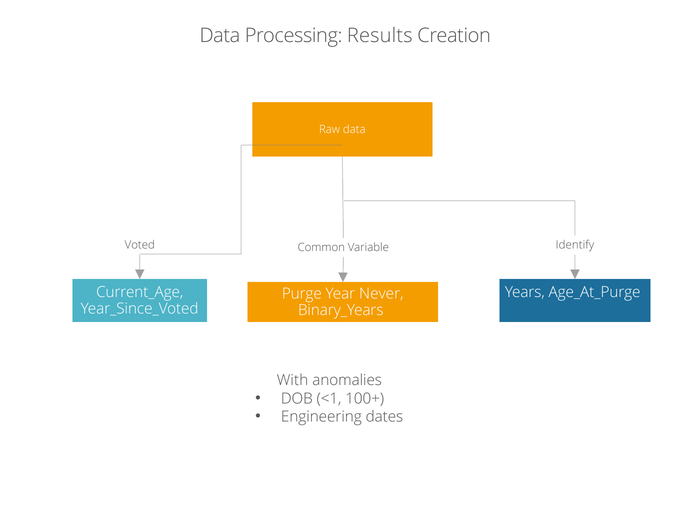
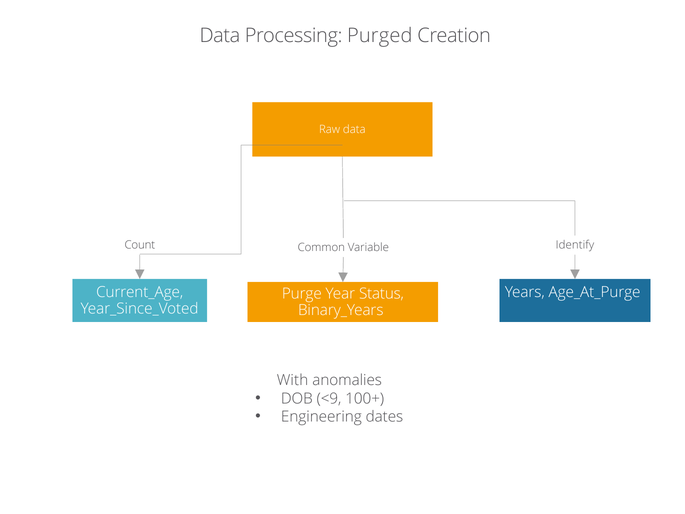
Results: Results -> Purged (380, 36)
Voted: Voted -> Count (140, 245)
Never: Never -> Status (381, 294)
<1: <1 -> <9 (329, 398)
